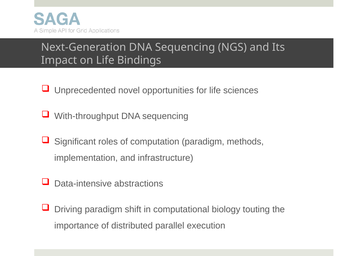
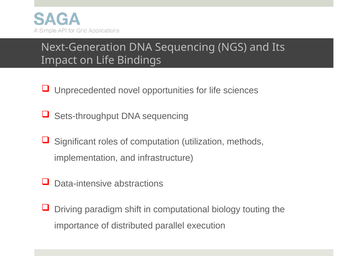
With-throughput: With-throughput -> Sets-throughput (87, 116)
computation paradigm: paradigm -> utilization (203, 142)
